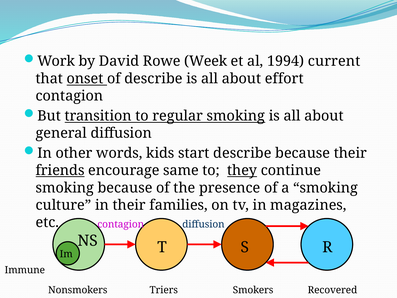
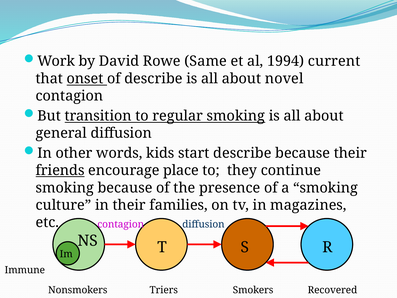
Week: Week -> Same (206, 61)
effort: effort -> novel (284, 78)
same: same -> place (181, 170)
they underline: present -> none (242, 170)
